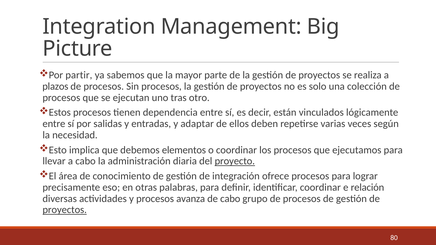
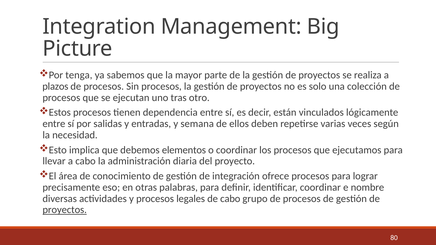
partir: partir -> tenga (79, 75)
adaptar: adaptar -> semana (197, 124)
proyecto underline: present -> none (235, 161)
relación: relación -> nombre (367, 188)
avanza: avanza -> legales (191, 199)
